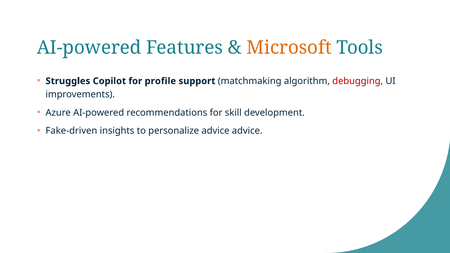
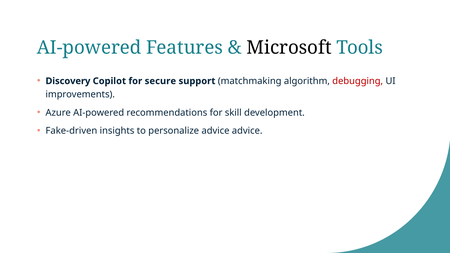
Microsoft colour: orange -> black (289, 48)
Struggles: Struggles -> Discovery (68, 81)
profile: profile -> secure (160, 81)
